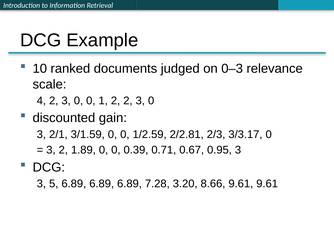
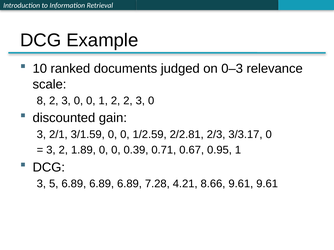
4: 4 -> 8 (41, 101)
0.95 3: 3 -> 1 (238, 150)
3.20: 3.20 -> 4.21 (185, 184)
